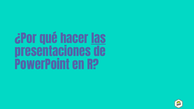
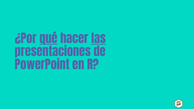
qué underline: none -> present (48, 39)
